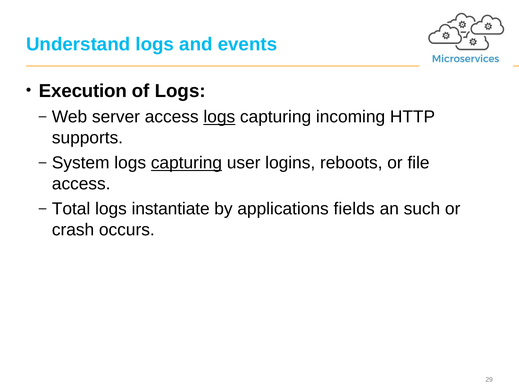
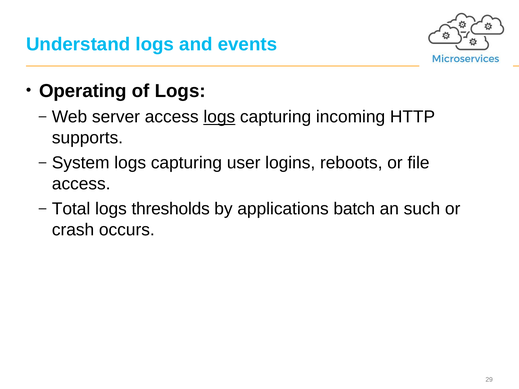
Execution: Execution -> Operating (83, 91)
capturing underline: present -> none (186, 163)
instantiate: instantiate -> thresholds (171, 209)
fields: fields -> batch (354, 209)
